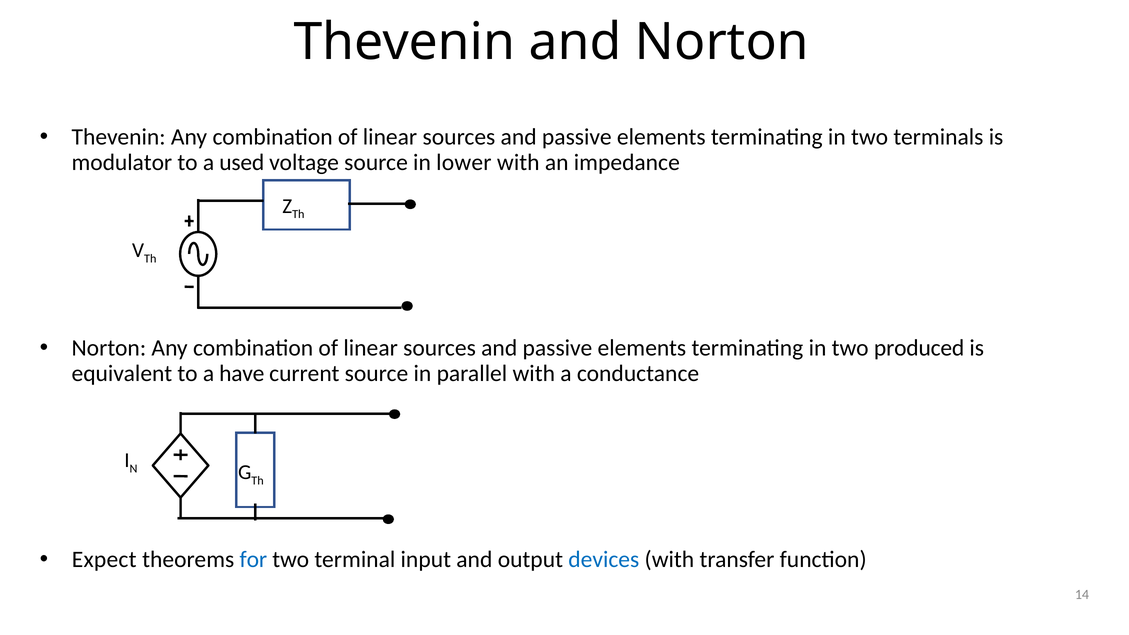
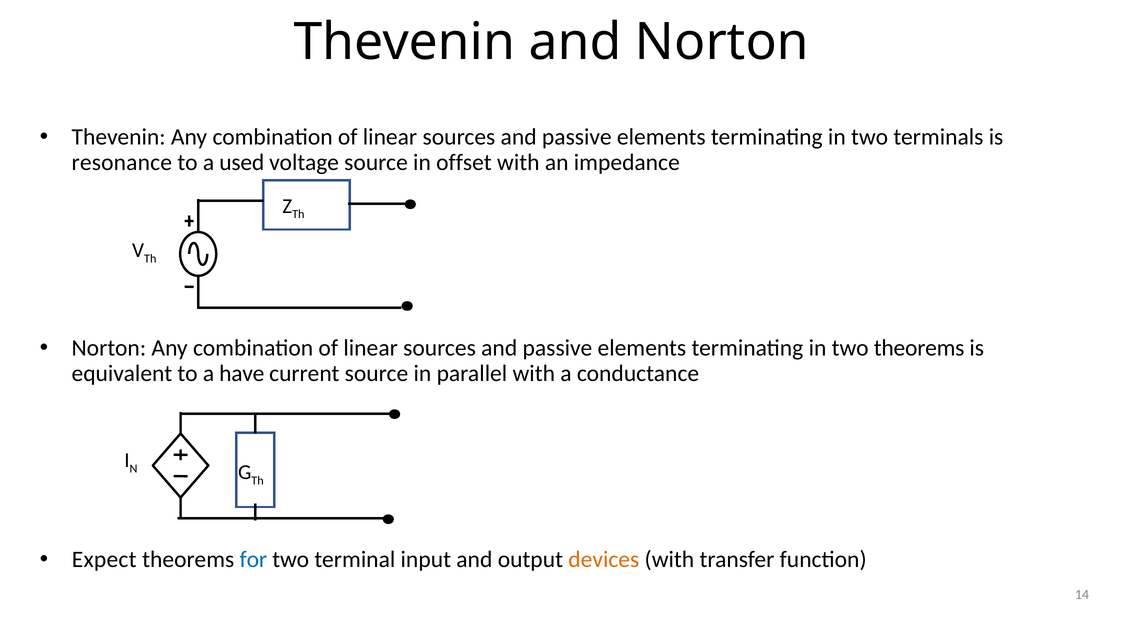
modulator: modulator -> resonance (122, 162)
lower: lower -> offset (464, 162)
two produced: produced -> theorems (919, 348)
devices colour: blue -> orange (604, 559)
